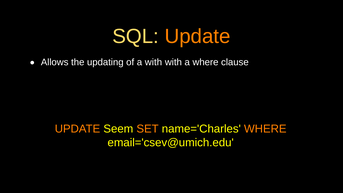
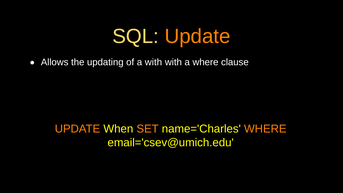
Seem: Seem -> When (118, 129)
